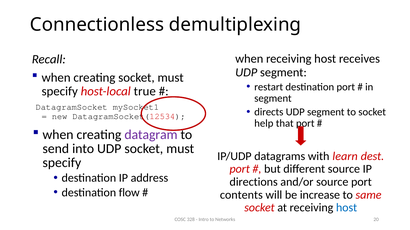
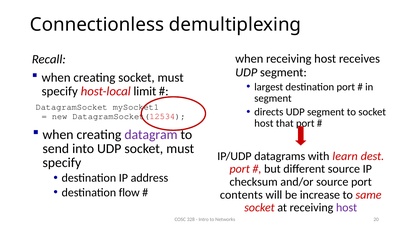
restart: restart -> largest (269, 87)
true: true -> limit (145, 92)
help: help -> host (264, 124)
directions: directions -> checksum (254, 182)
host colour: blue -> purple (347, 208)
